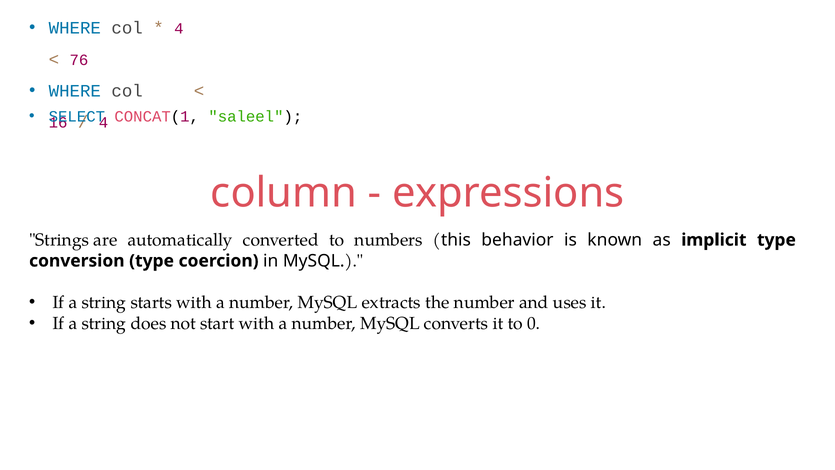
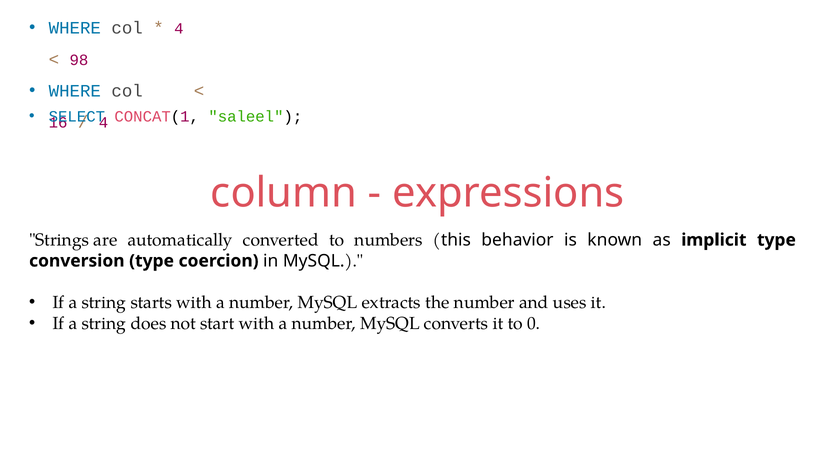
76: 76 -> 98 (79, 60)
